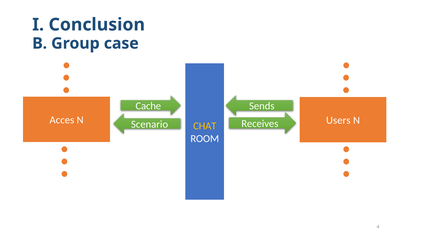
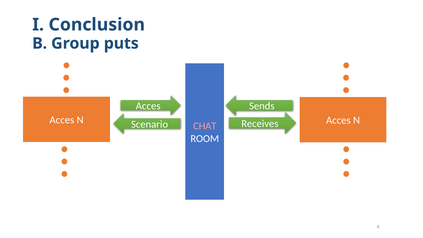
case: case -> puts (121, 43)
Cache: Cache -> Acces (148, 106)
Users: Users -> Acces (338, 120)
CHAT colour: yellow -> pink (205, 126)
